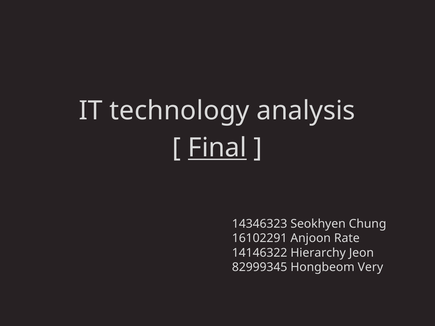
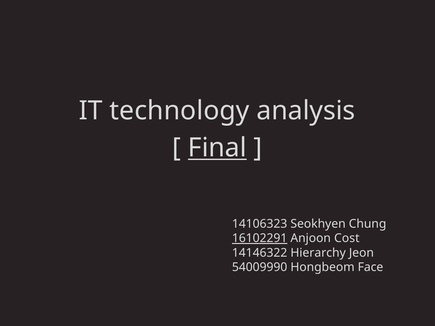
14346323: 14346323 -> 14106323 (260, 224)
16102291 underline: none -> present (260, 238)
Rate: Rate -> Cost (347, 238)
82999345: 82999345 -> 54009990 (260, 268)
Very: Very -> Face (370, 268)
